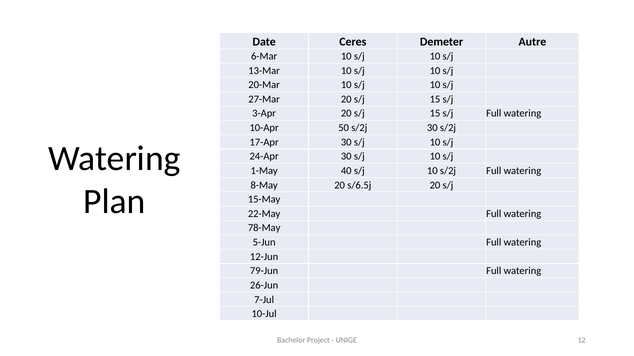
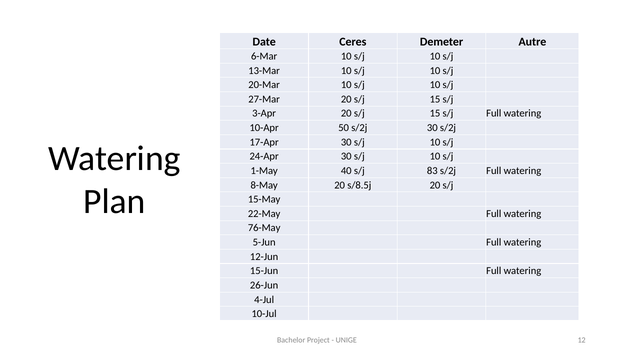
40 s/j 10: 10 -> 83 (432, 171)
s/6.5j: s/6.5j -> s/8.5j (359, 185)
78-May: 78-May -> 76-May (264, 228)
79-Jun: 79-Jun -> 15-Jun (264, 271)
7-Jul: 7-Jul -> 4-Jul (264, 300)
